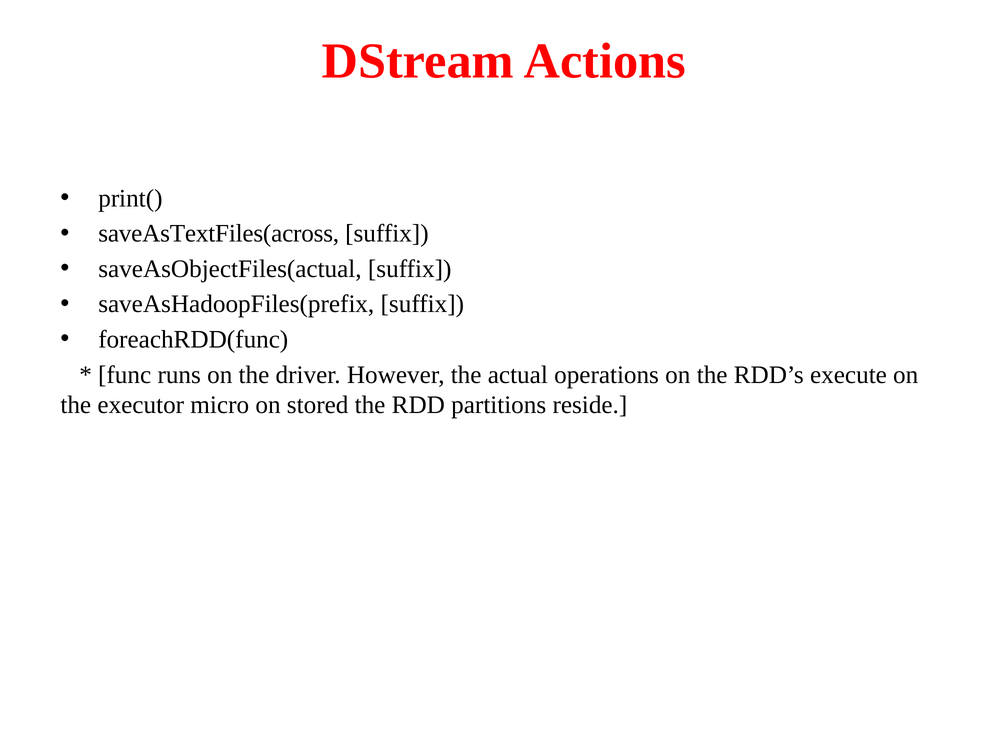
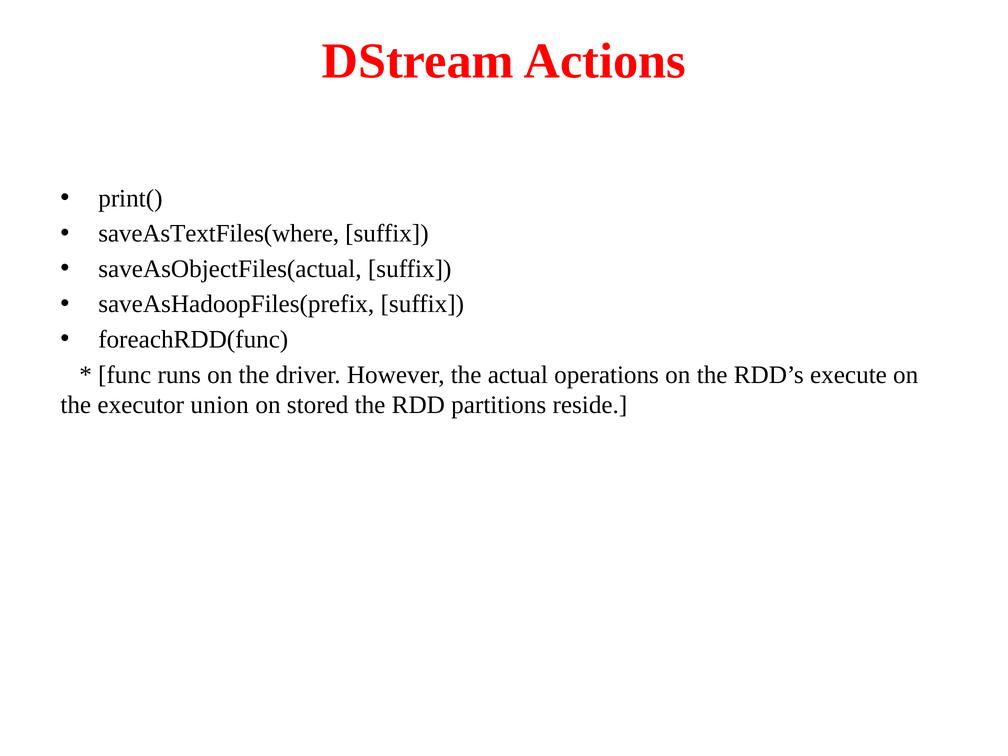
saveAsTextFiles(across: saveAsTextFiles(across -> saveAsTextFiles(where (219, 234)
micro: micro -> union (220, 405)
